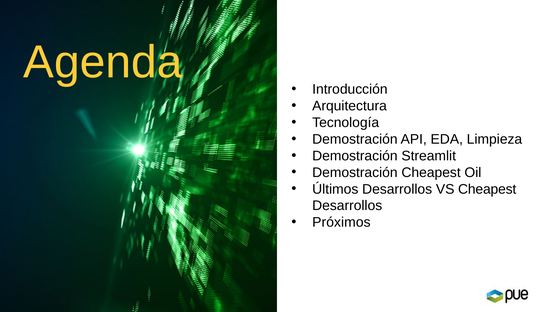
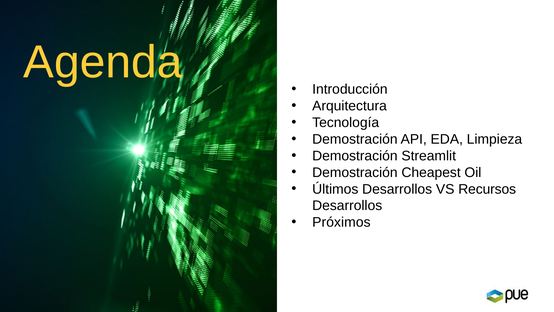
VS Cheapest: Cheapest -> Recursos (487, 189)
